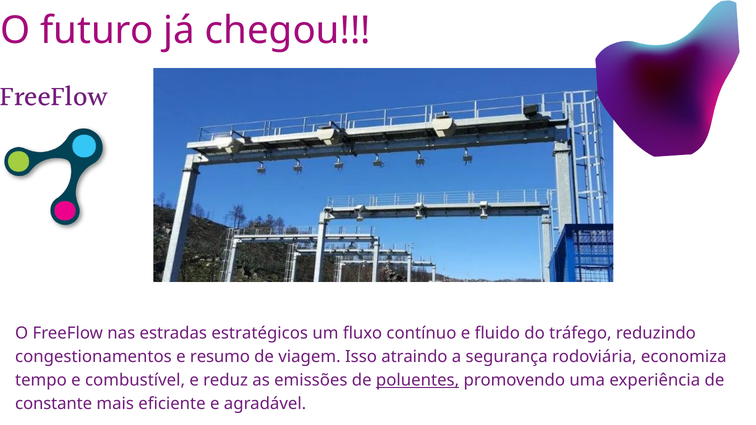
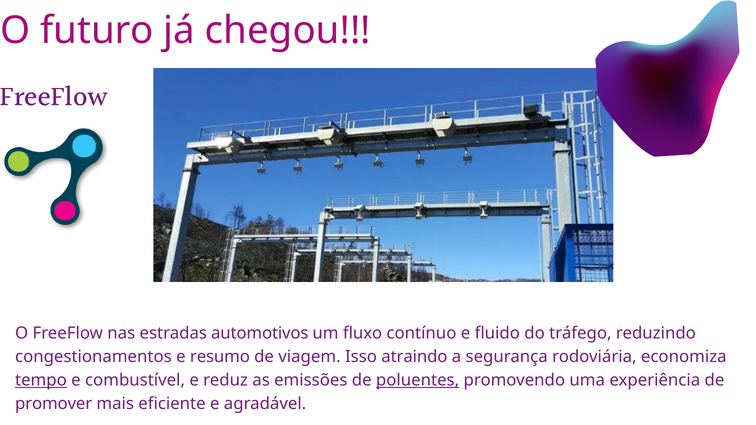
estratégicos: estratégicos -> automotivos (260, 333)
tempo underline: none -> present (41, 380)
constante: constante -> promover (54, 404)
